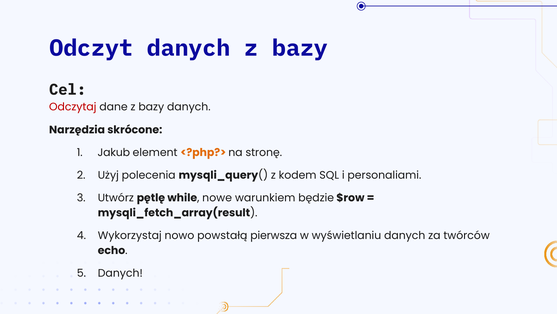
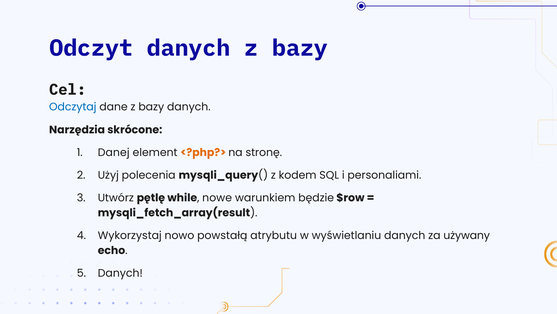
Odczytaj colour: red -> blue (73, 107)
Jakub: Jakub -> Danej (114, 152)
pierwsza: pierwsza -> atrybutu (274, 235)
twórców: twórców -> używany (467, 235)
